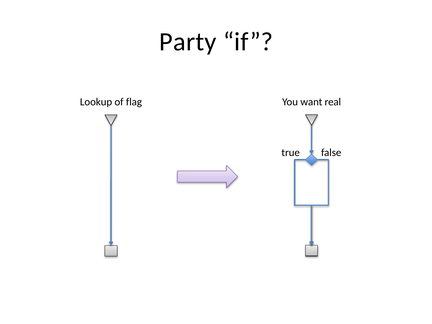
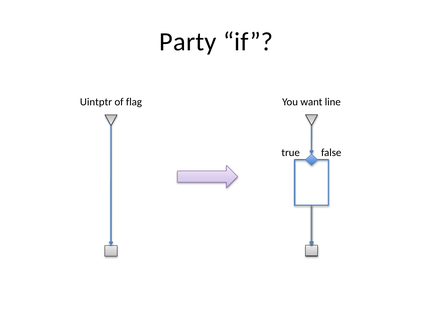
Lookup: Lookup -> Uintptr (96, 102)
real: real -> line (333, 102)
